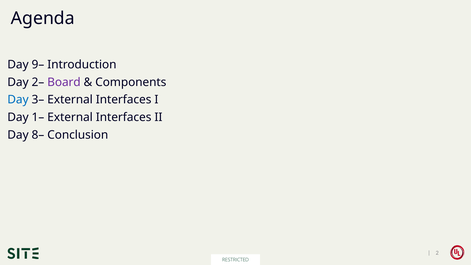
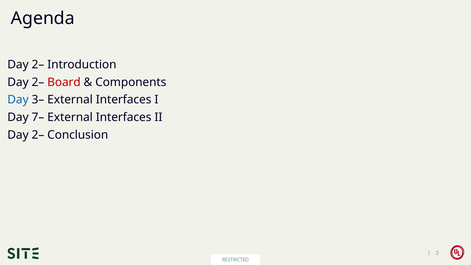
9–: 9– -> 2– (38, 64)
Board colour: purple -> red (64, 82)
1–: 1– -> 7– (38, 117)
8–: 8– -> 2– (38, 135)
